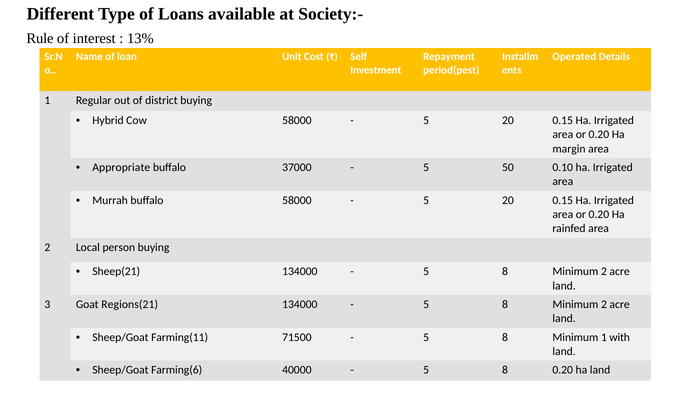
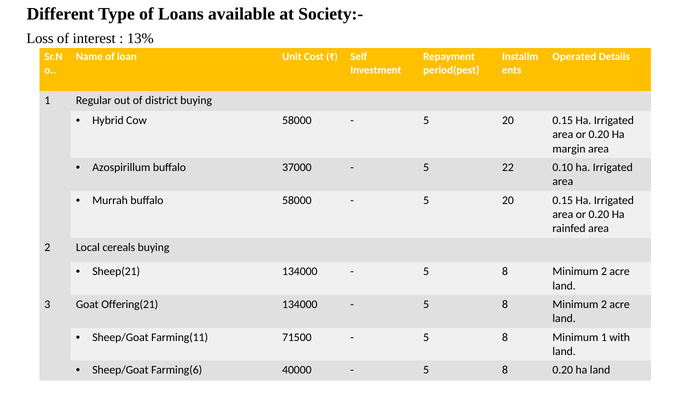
Rule: Rule -> Loss (40, 39)
Appropriate: Appropriate -> Azospirillum (121, 167)
50: 50 -> 22 (508, 167)
person: person -> cereals (119, 247)
Regions(21: Regions(21 -> Offering(21 (130, 305)
